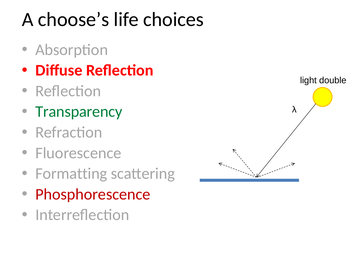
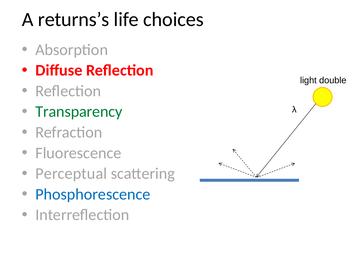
choose’s: choose’s -> returns’s (74, 20)
Formatting: Formatting -> Perceptual (71, 174)
Phosphorescence colour: red -> blue (93, 194)
